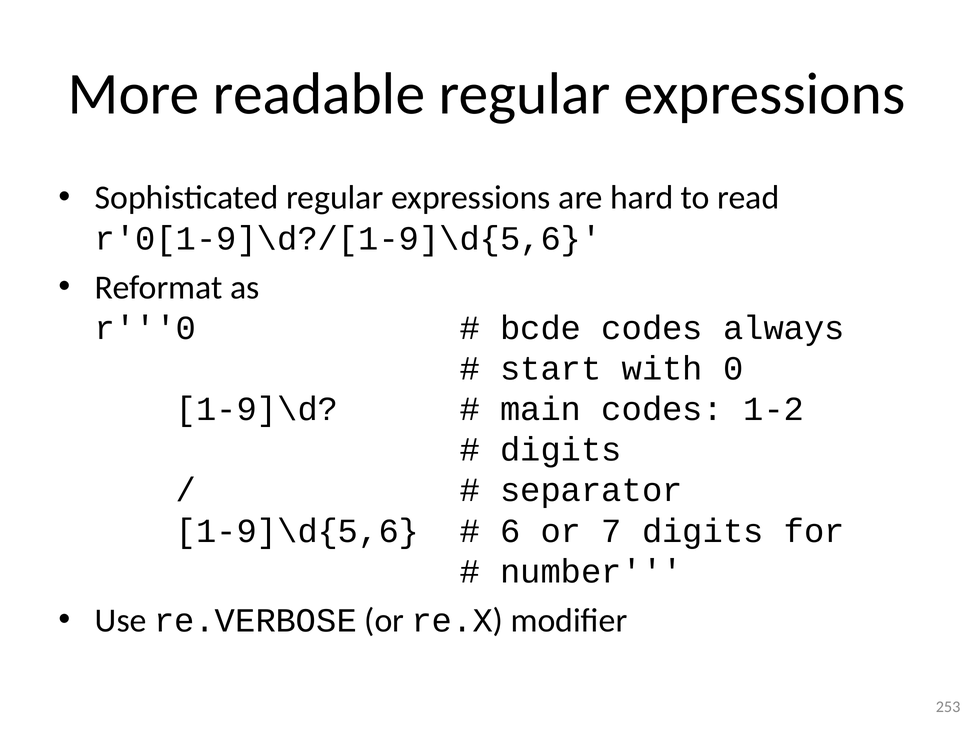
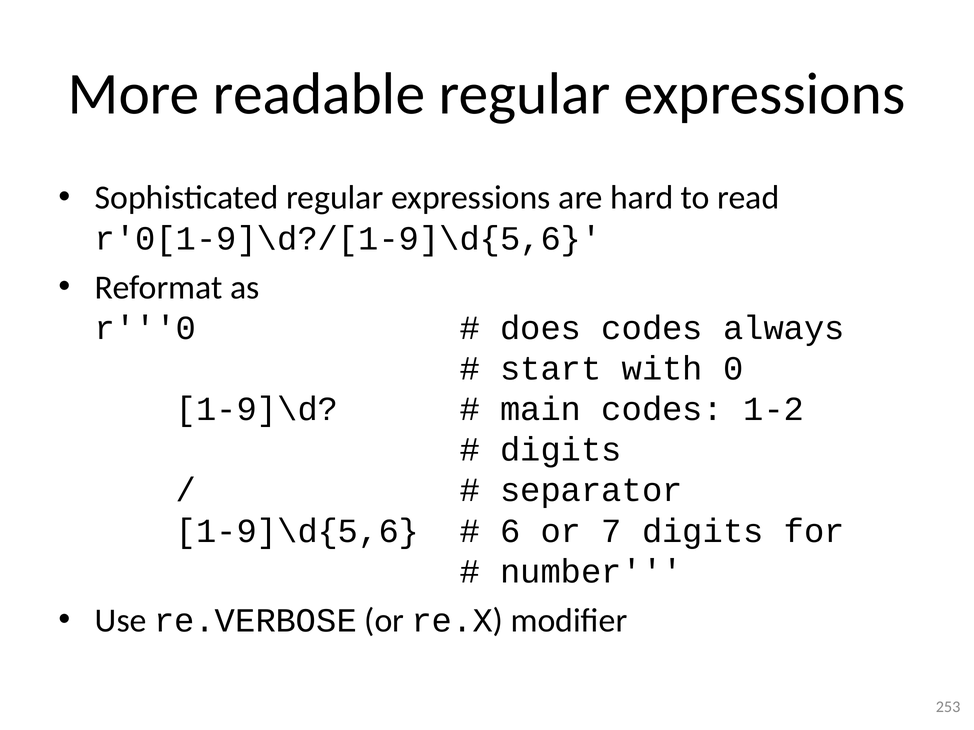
bcde: bcde -> does (541, 328)
